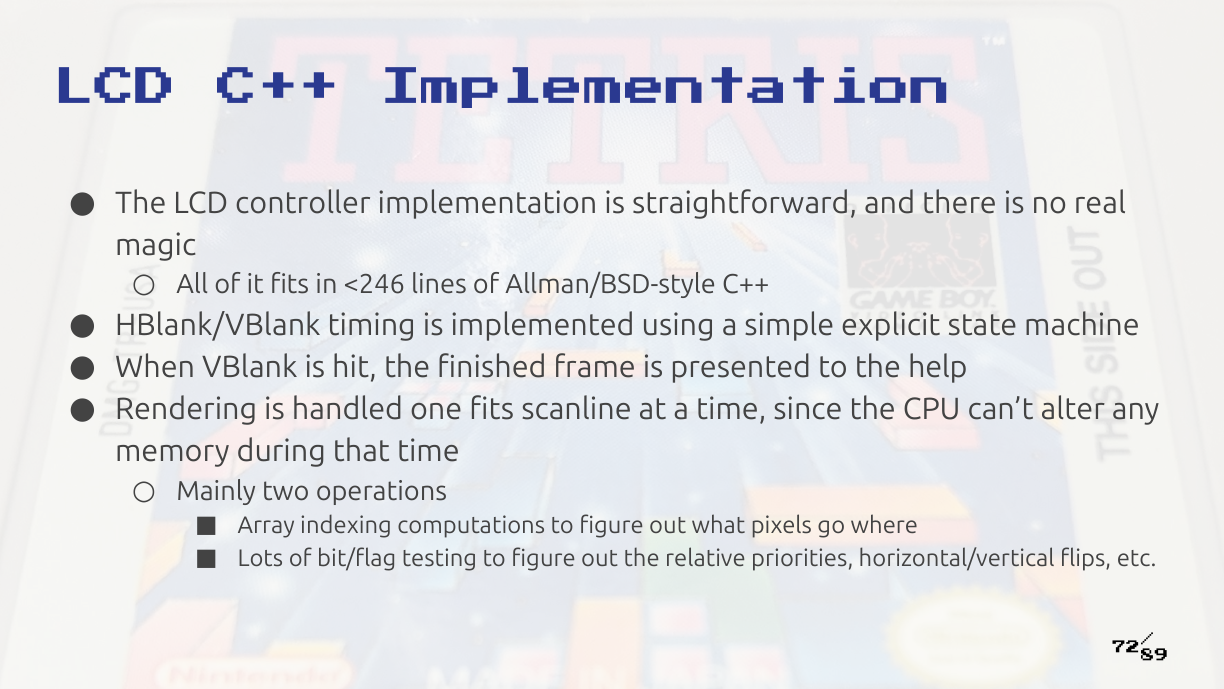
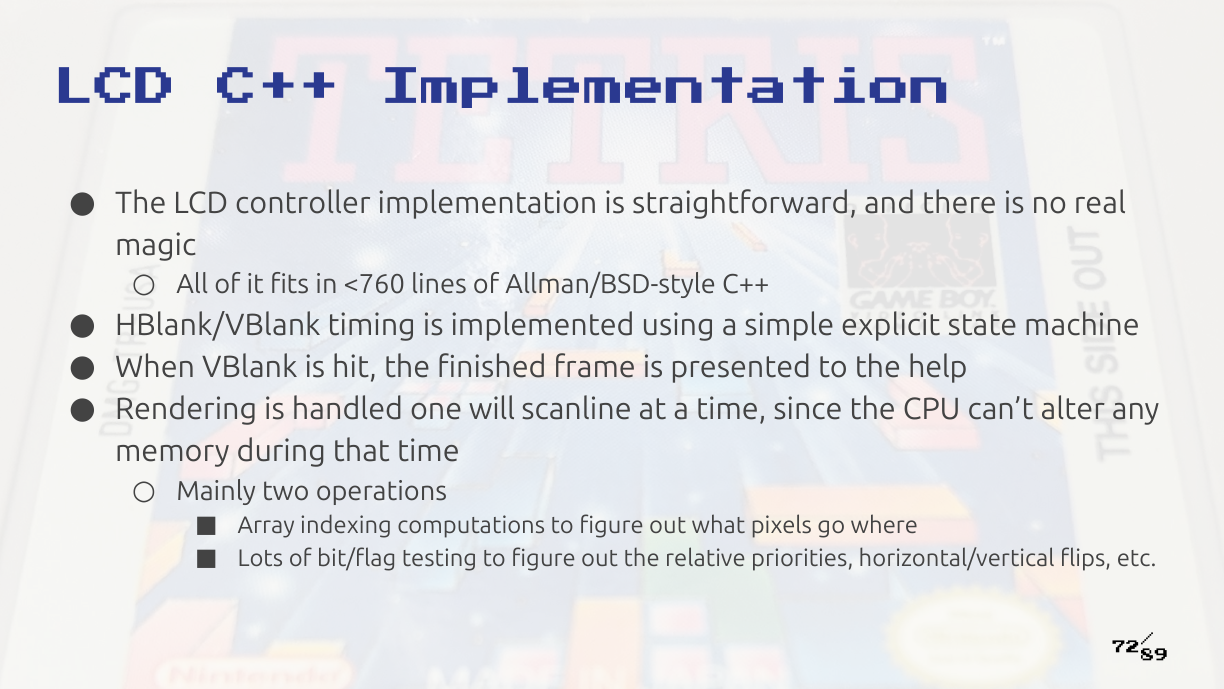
<246: <246 -> <760 (374, 284)
one fits: fits -> will (492, 409)
